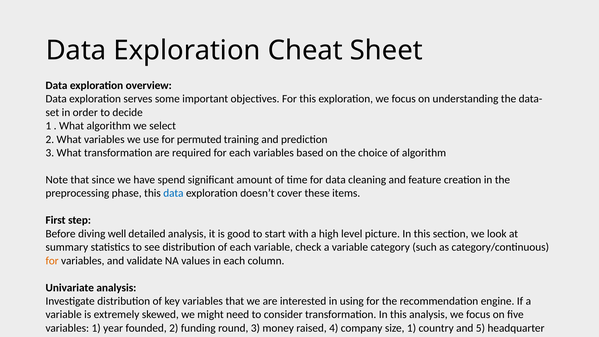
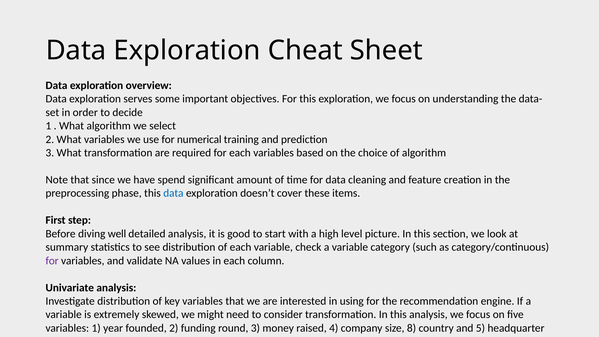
for permuted: permuted -> numerical (199, 139)
for colour: orange -> purple (52, 261)
size 1: 1 -> 8 (412, 328)
